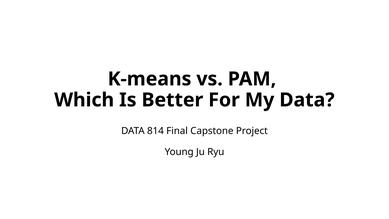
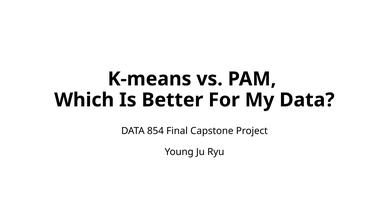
814: 814 -> 854 (155, 131)
